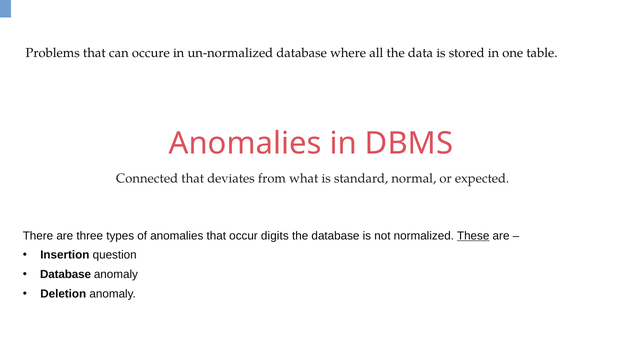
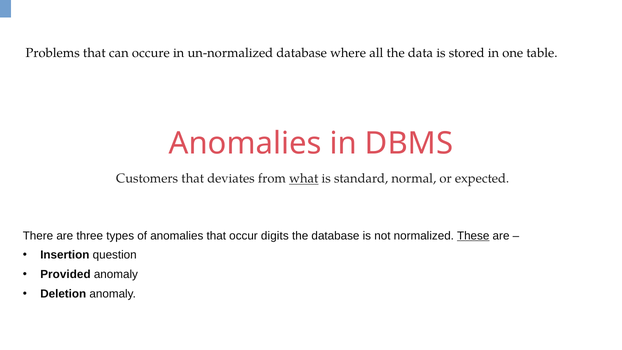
Connected: Connected -> Customers (147, 179)
what underline: none -> present (304, 179)
Database: Database -> Provided (65, 274)
